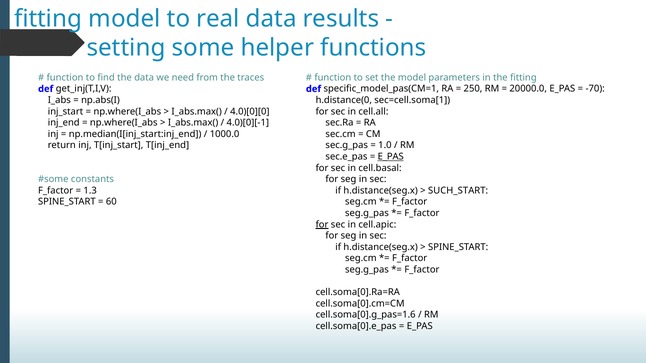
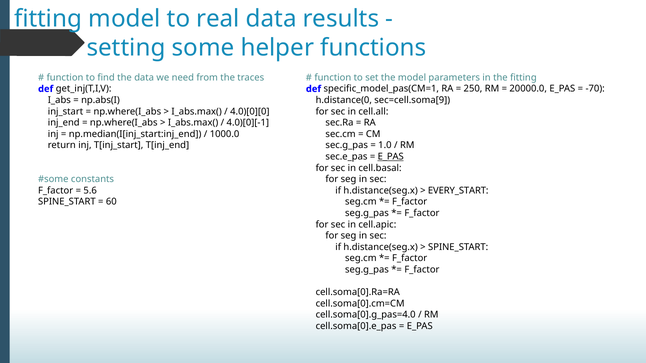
sec=cell.soma[1: sec=cell.soma[1 -> sec=cell.soma[9 (412, 100)
1.3: 1.3 -> 5.6 (90, 191)
SUCH_START: SUCH_START -> EVERY_START (458, 191)
for underline: present -> none (322, 225)
cell.soma[0].g_pas=1.6: cell.soma[0].g_pas=1.6 -> cell.soma[0].g_pas=4.0 (366, 315)
